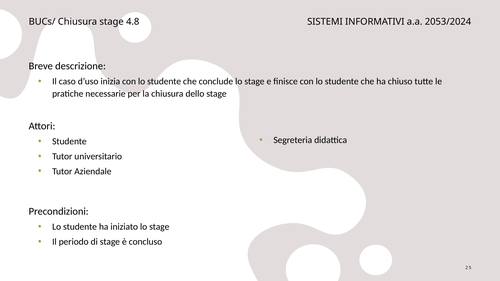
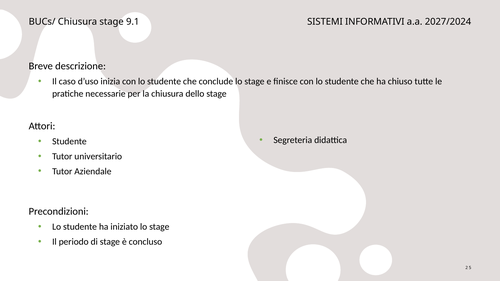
4.8: 4.8 -> 9.1 (133, 22)
2053/2024: 2053/2024 -> 2027/2024 (448, 22)
